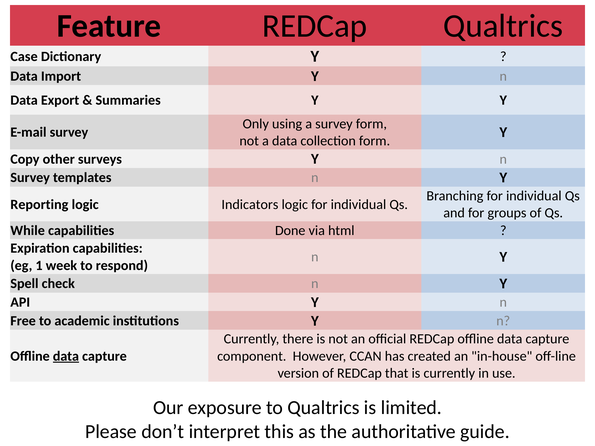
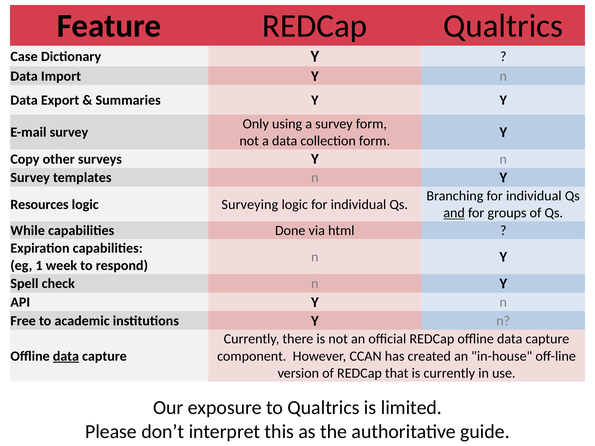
Reporting: Reporting -> Resources (39, 205)
Indicators: Indicators -> Surveying (250, 205)
and underline: none -> present (454, 213)
